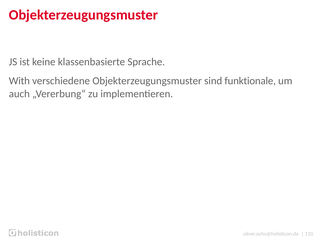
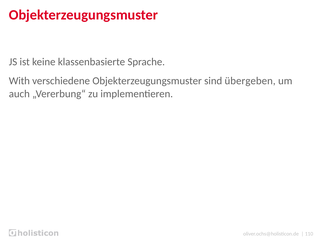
funktionale: funktionale -> übergeben (250, 81)
